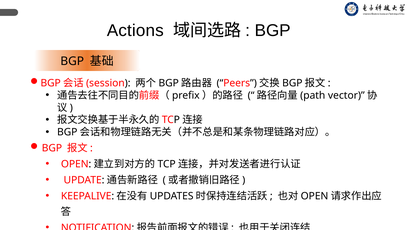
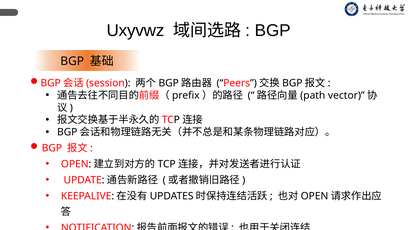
Actions: Actions -> Uxyvwz (135, 31)
